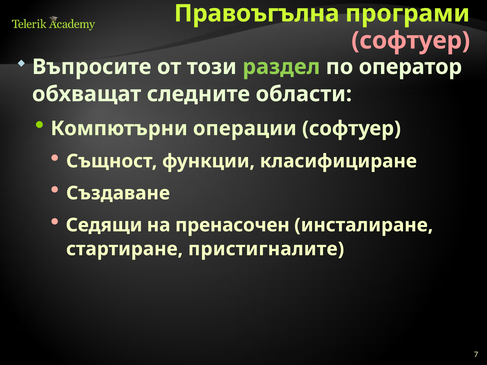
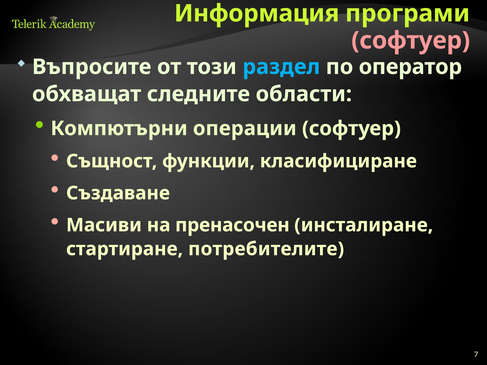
Правоъгълна: Правоъгълна -> Информация (257, 13)
раздел colour: light green -> light blue (281, 67)
Седящи: Седящи -> Масиви (104, 225)
пристигналите: пристигналите -> потребителите (266, 249)
